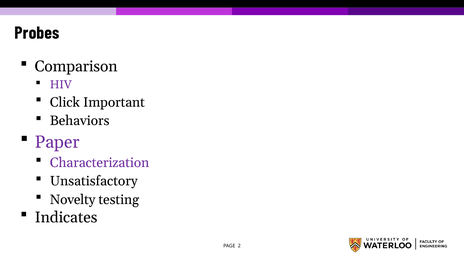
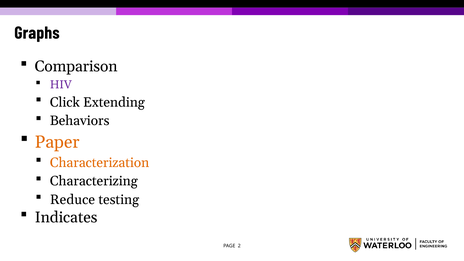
Probes: Probes -> Graphs (37, 33)
Important: Important -> Extending (114, 102)
Paper colour: purple -> orange (57, 142)
Characterization colour: purple -> orange (100, 163)
Unsatisfactory: Unsatisfactory -> Characterizing (94, 181)
Novelty: Novelty -> Reduce (73, 200)
